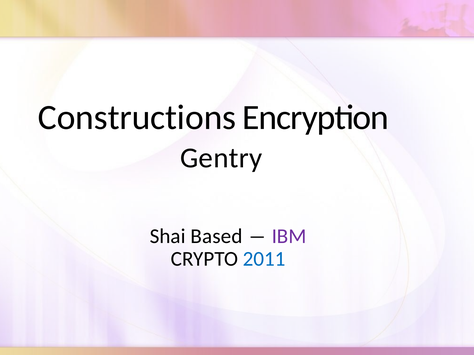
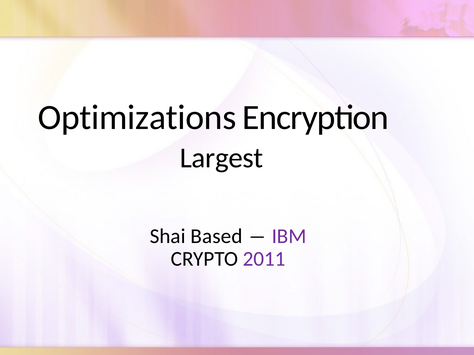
Constructions: Constructions -> Optimizations (137, 118)
Gentry: Gentry -> Largest (221, 158)
2011 colour: blue -> purple (264, 259)
